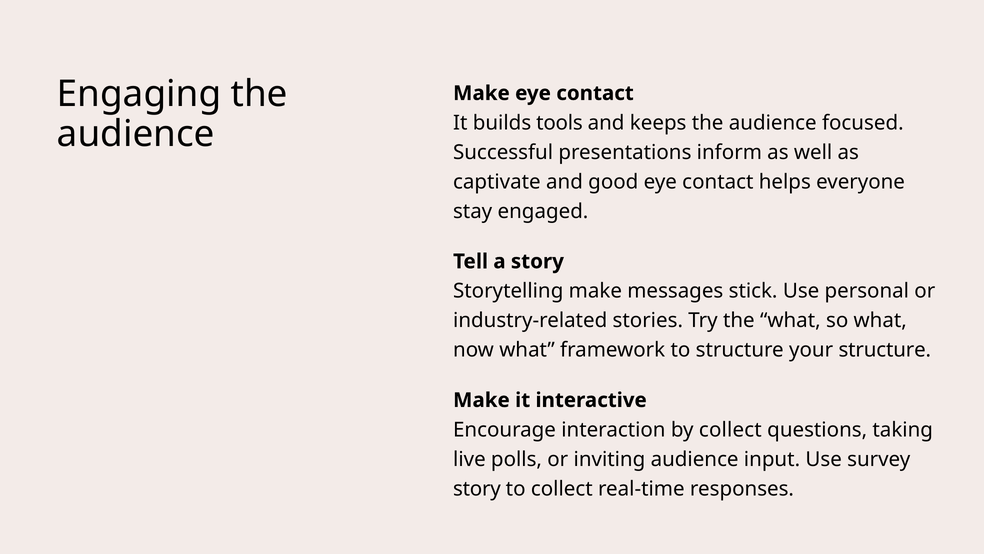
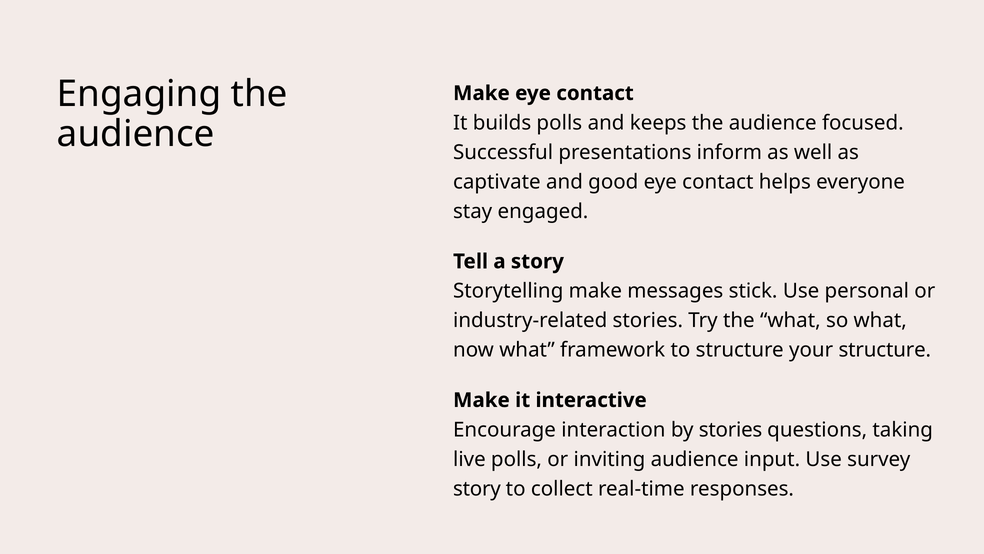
builds tools: tools -> polls (559, 123)
by collect: collect -> stories (731, 429)
